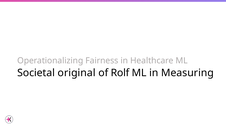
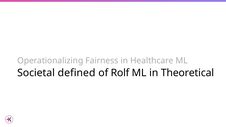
original: original -> defined (77, 73)
Measuring: Measuring -> Theoretical (187, 73)
